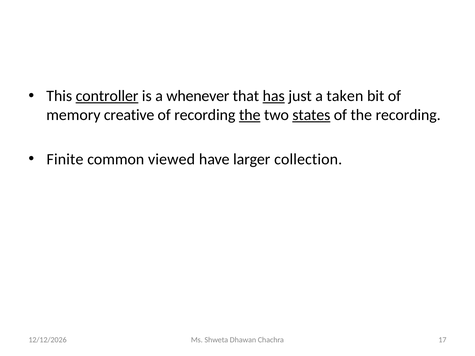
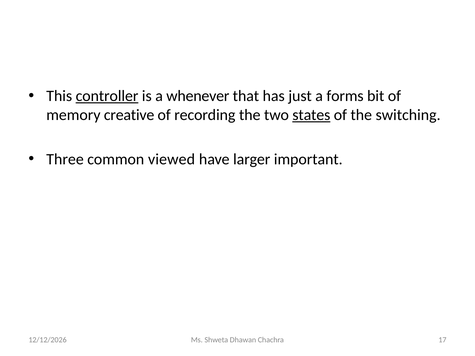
has underline: present -> none (274, 96)
taken: taken -> forms (345, 96)
the underline: present -> none (250, 115)
the recording: recording -> switching (408, 115)
Finite: Finite -> Three (65, 159)
collection: collection -> important (308, 159)
